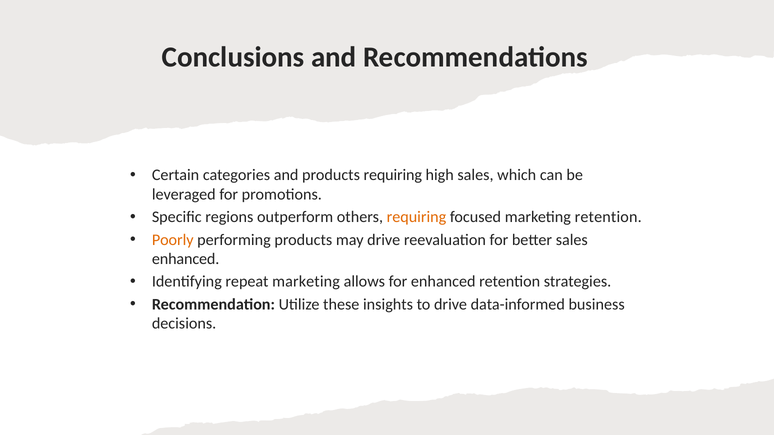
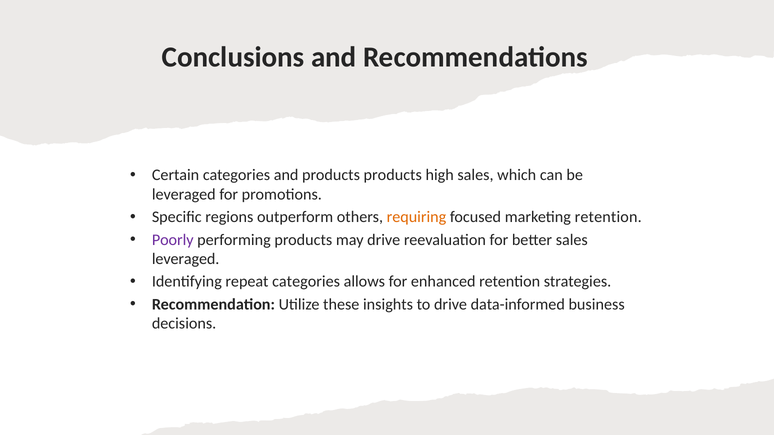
products requiring: requiring -> products (393, 175)
Poorly colour: orange -> purple (173, 240)
enhanced: enhanced -> leveraged (186, 259)
repeat marketing: marketing -> categories (306, 282)
